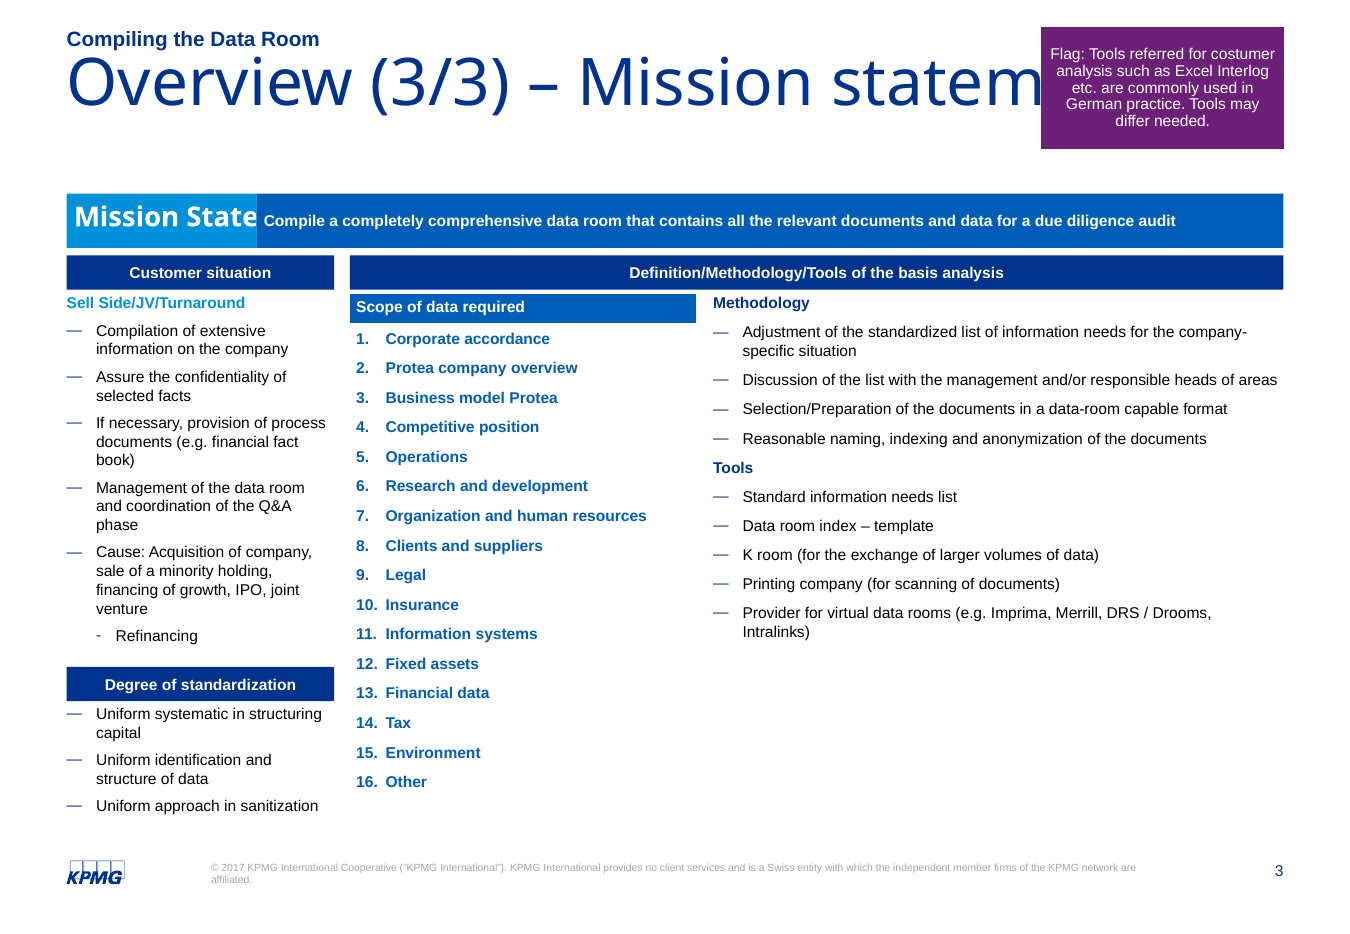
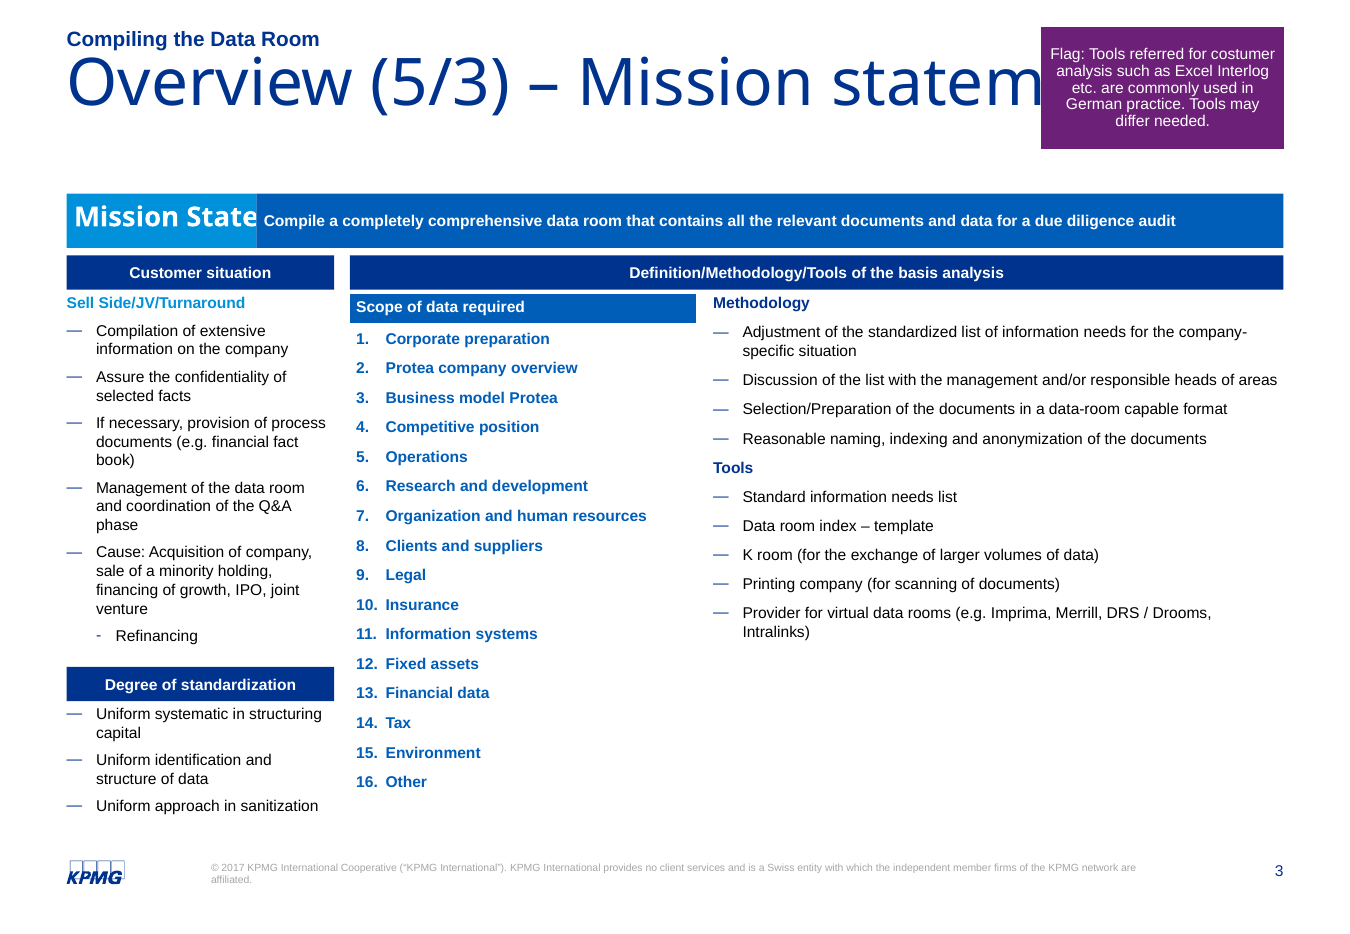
3/3: 3/3 -> 5/3 (440, 84)
accordance: accordance -> preparation (507, 339)
